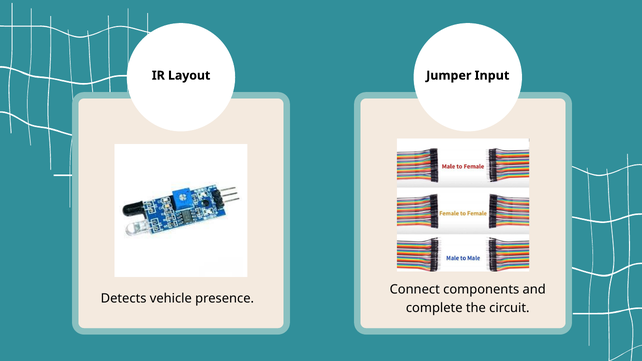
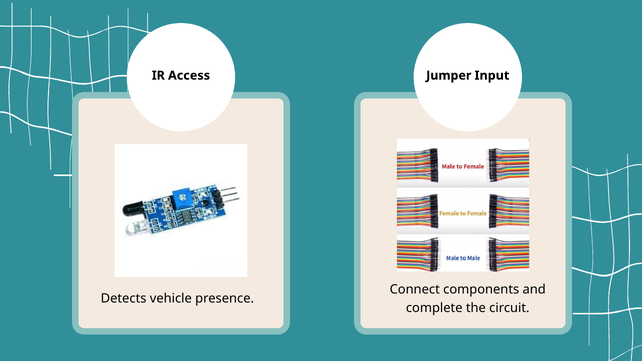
Layout: Layout -> Access (189, 76)
